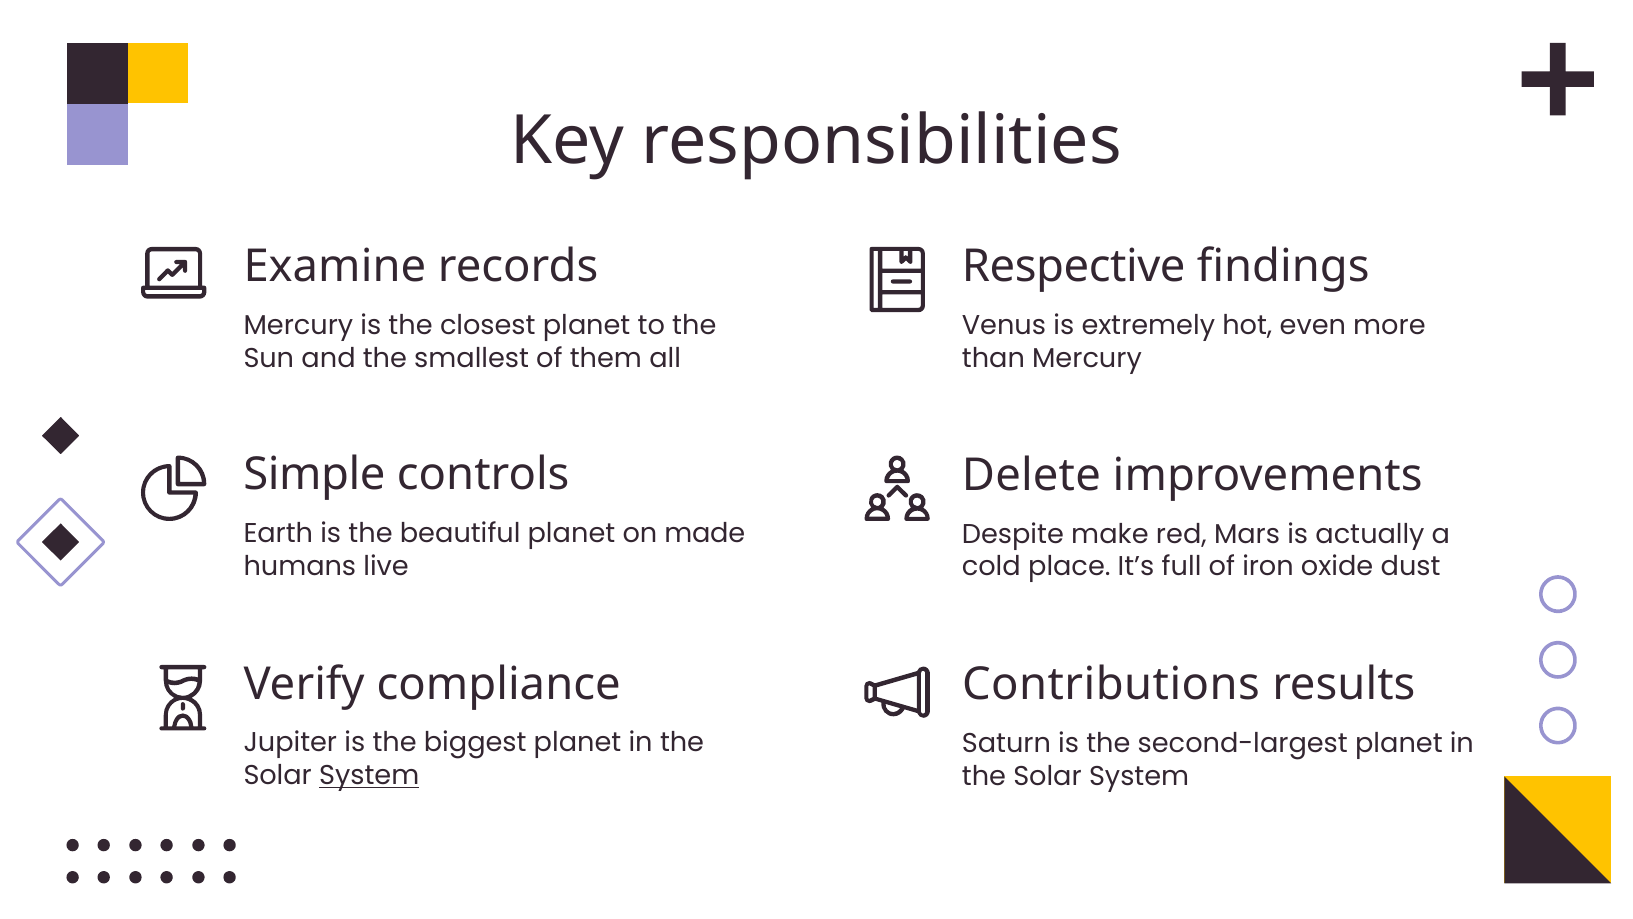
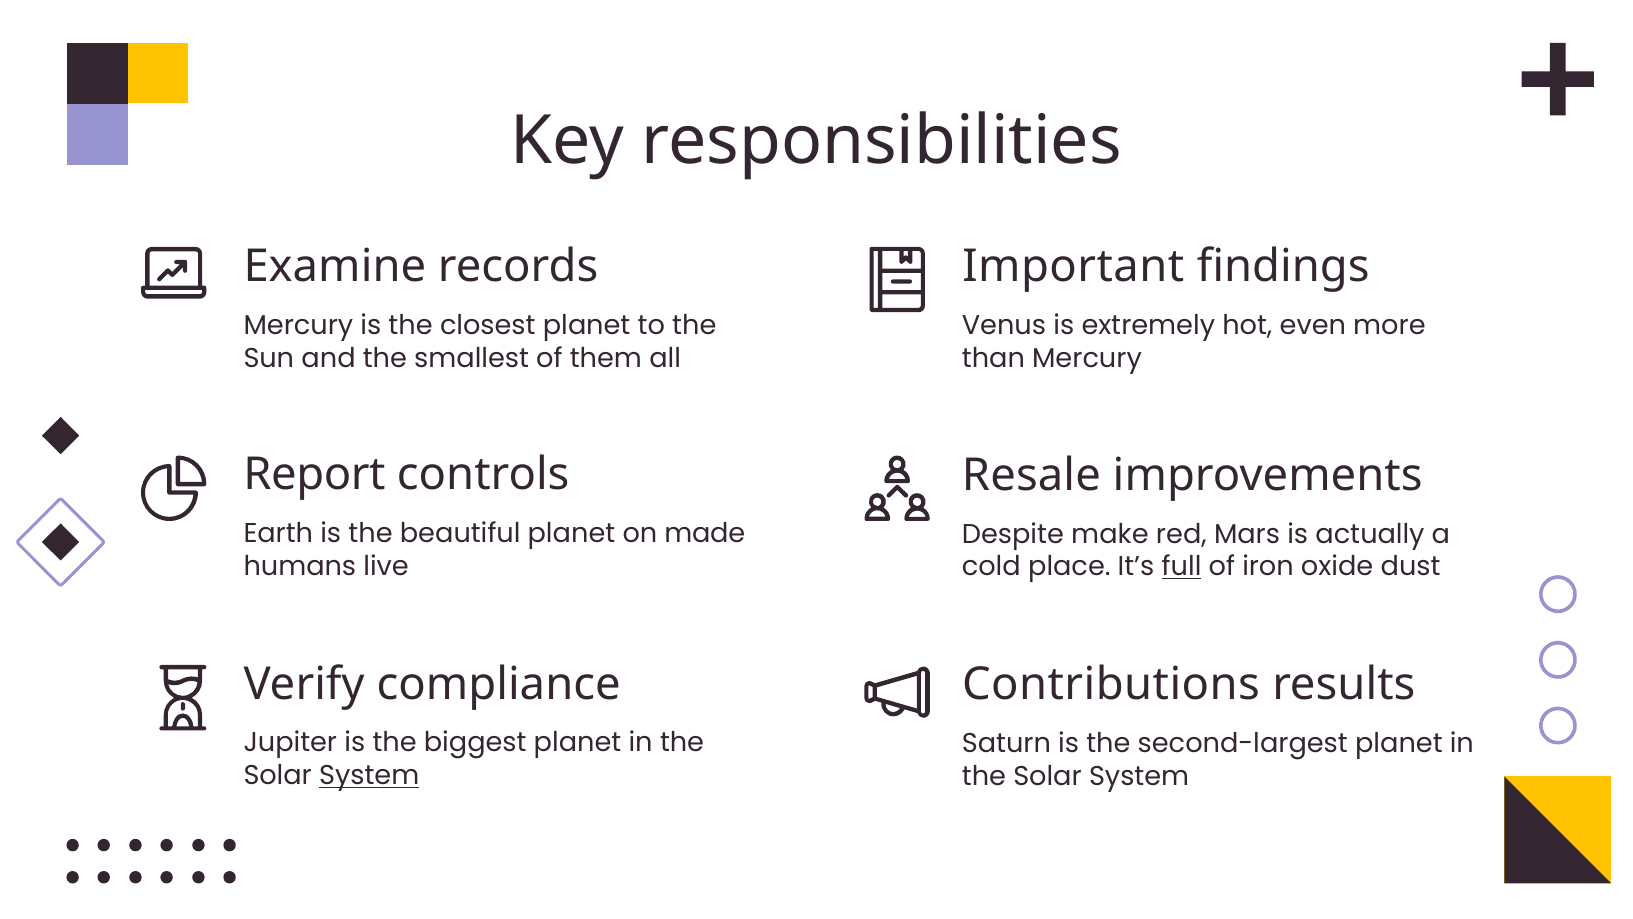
Respective: Respective -> Important (1073, 267)
Simple: Simple -> Report (314, 475)
Delete: Delete -> Resale (1031, 475)
full underline: none -> present (1182, 567)
